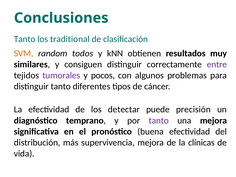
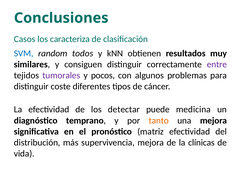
Tanto: Tanto -> Casos (25, 39)
traditional: traditional -> caracteriza (70, 39)
SVM colour: orange -> blue (24, 53)
distinguir tanto: tanto -> coste (61, 86)
precisión: precisión -> medicina (193, 109)
tanto colour: purple -> orange (159, 120)
buena: buena -> matriz (151, 132)
